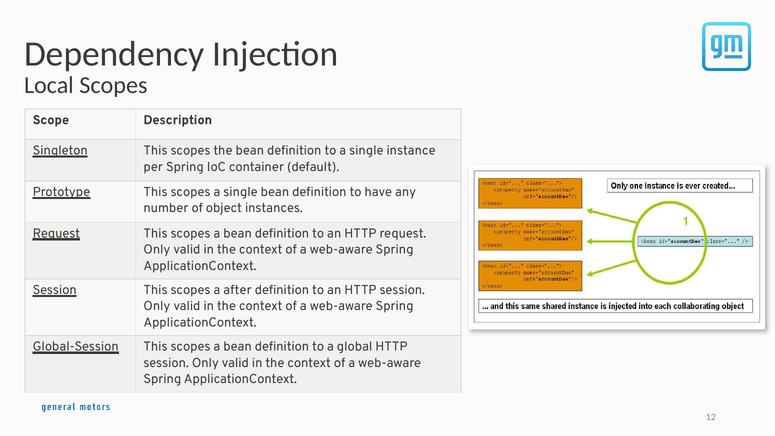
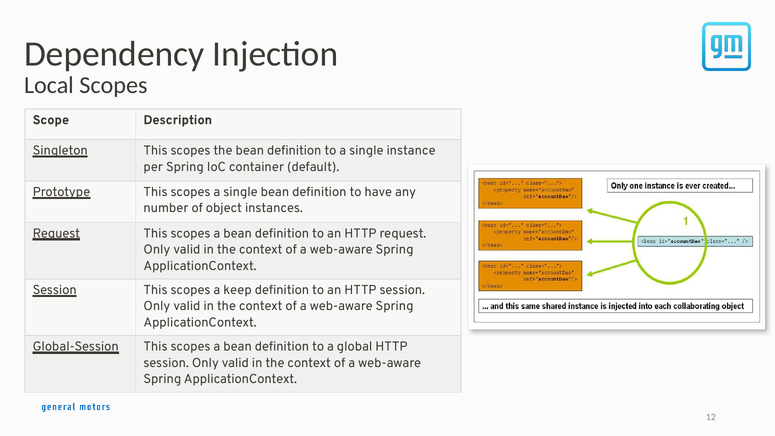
after: after -> keep (237, 290)
